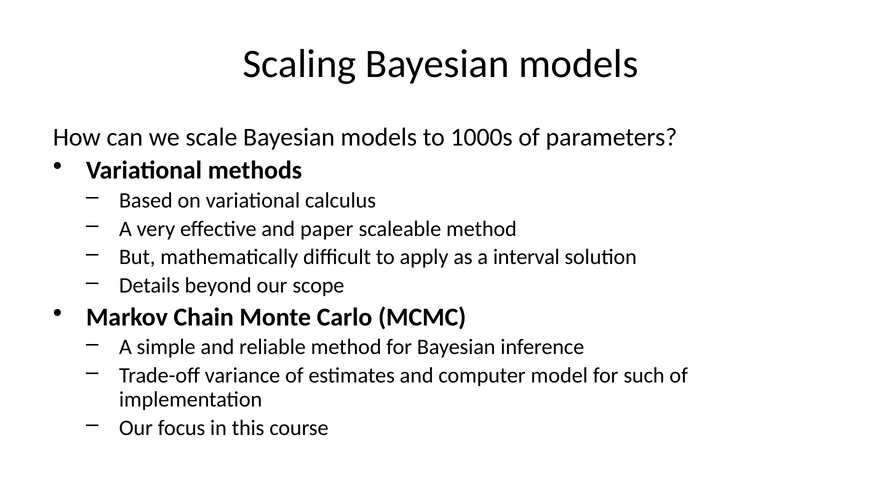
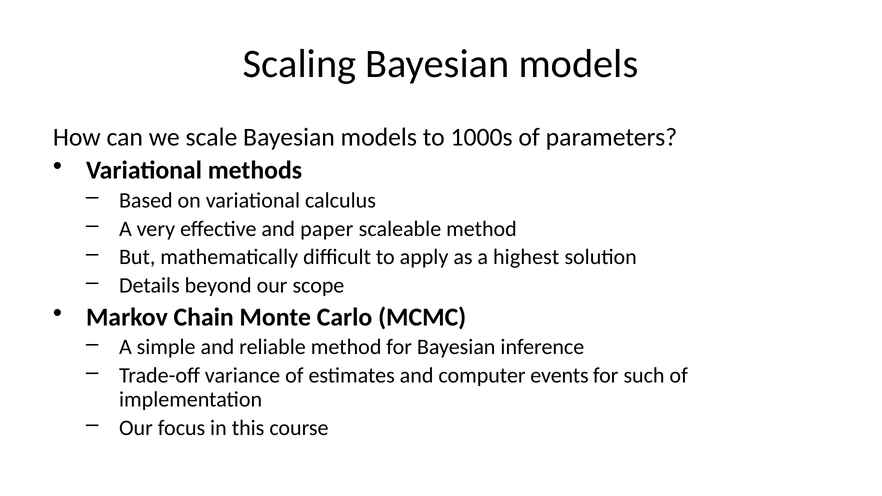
interval: interval -> highest (526, 257)
model: model -> events (559, 376)
